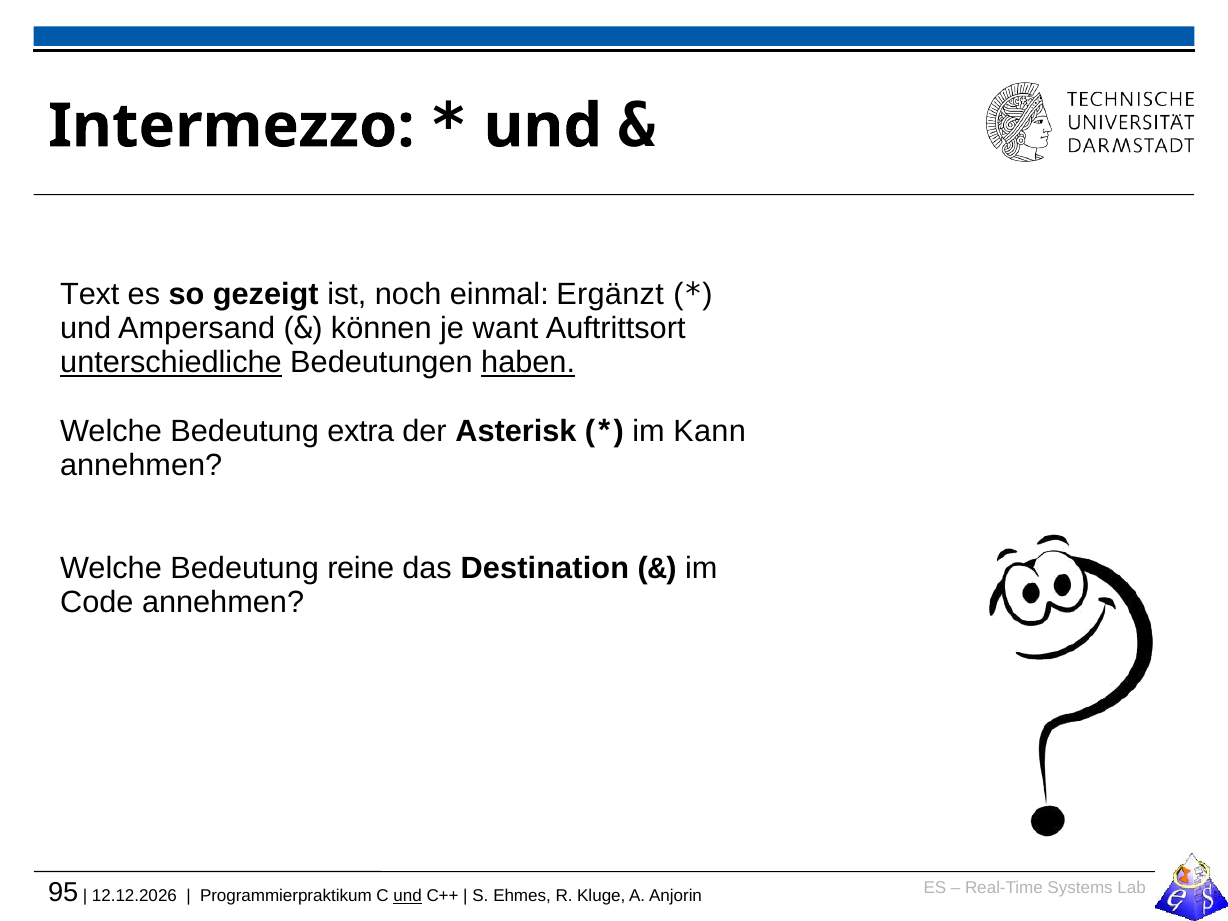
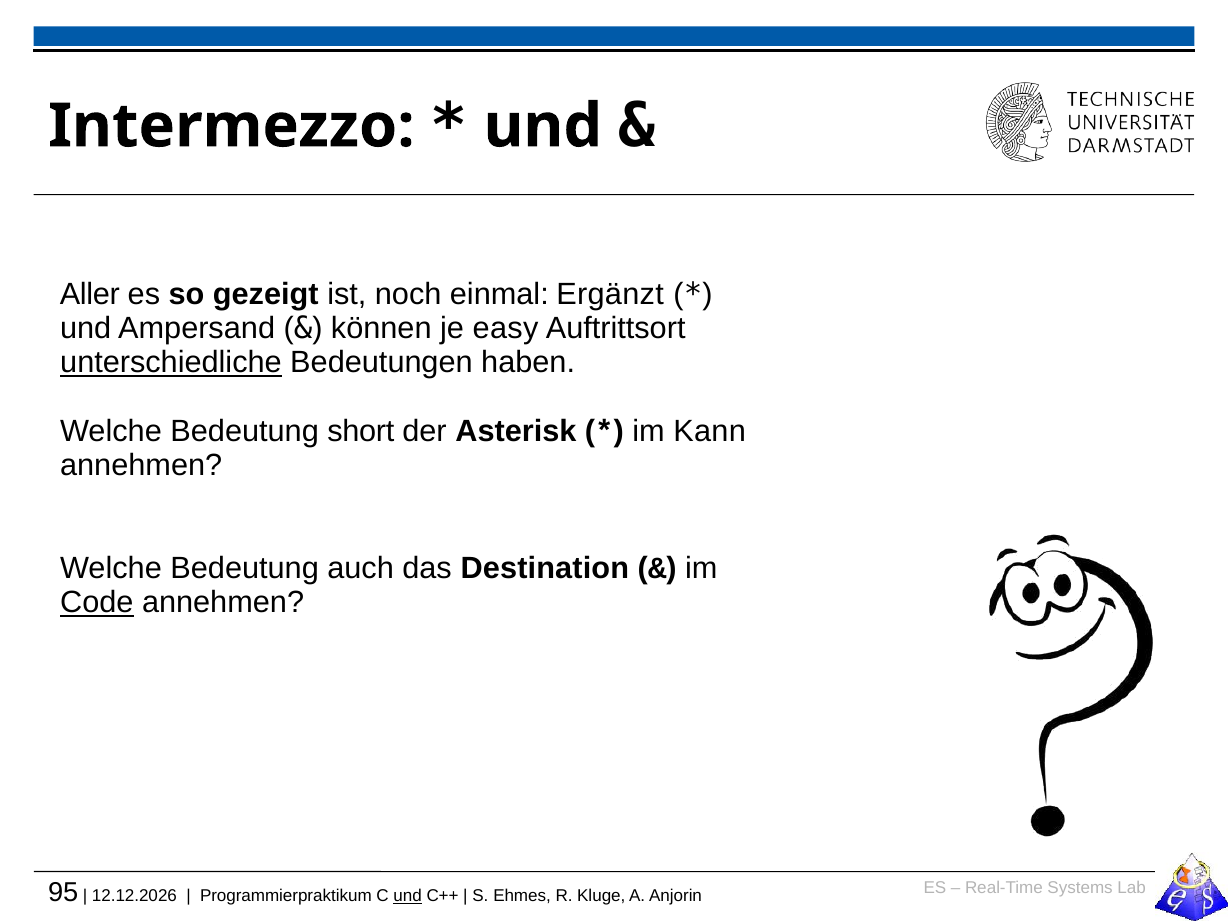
Text: Text -> Aller (90, 294)
want: want -> easy (506, 329)
haben underline: present -> none (528, 363)
extra: extra -> short (361, 431)
reine: reine -> auch (361, 568)
Code underline: none -> present (97, 603)
